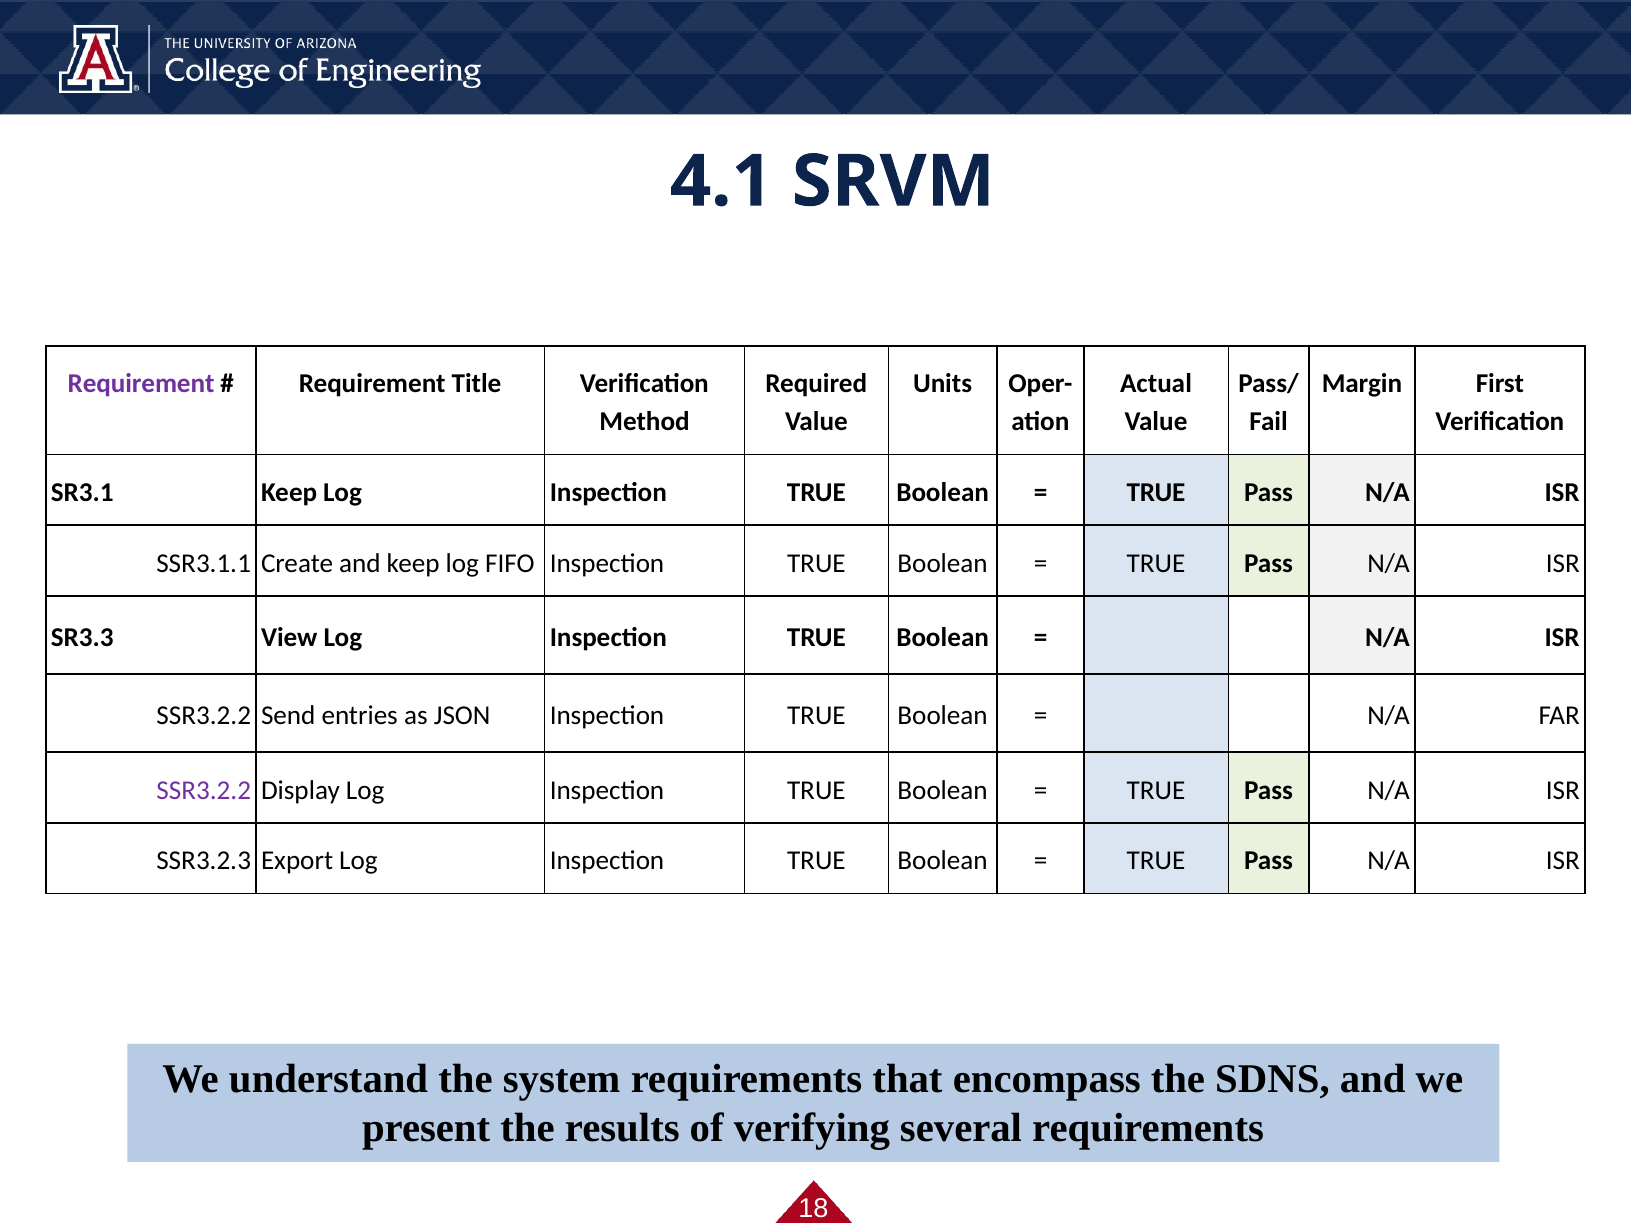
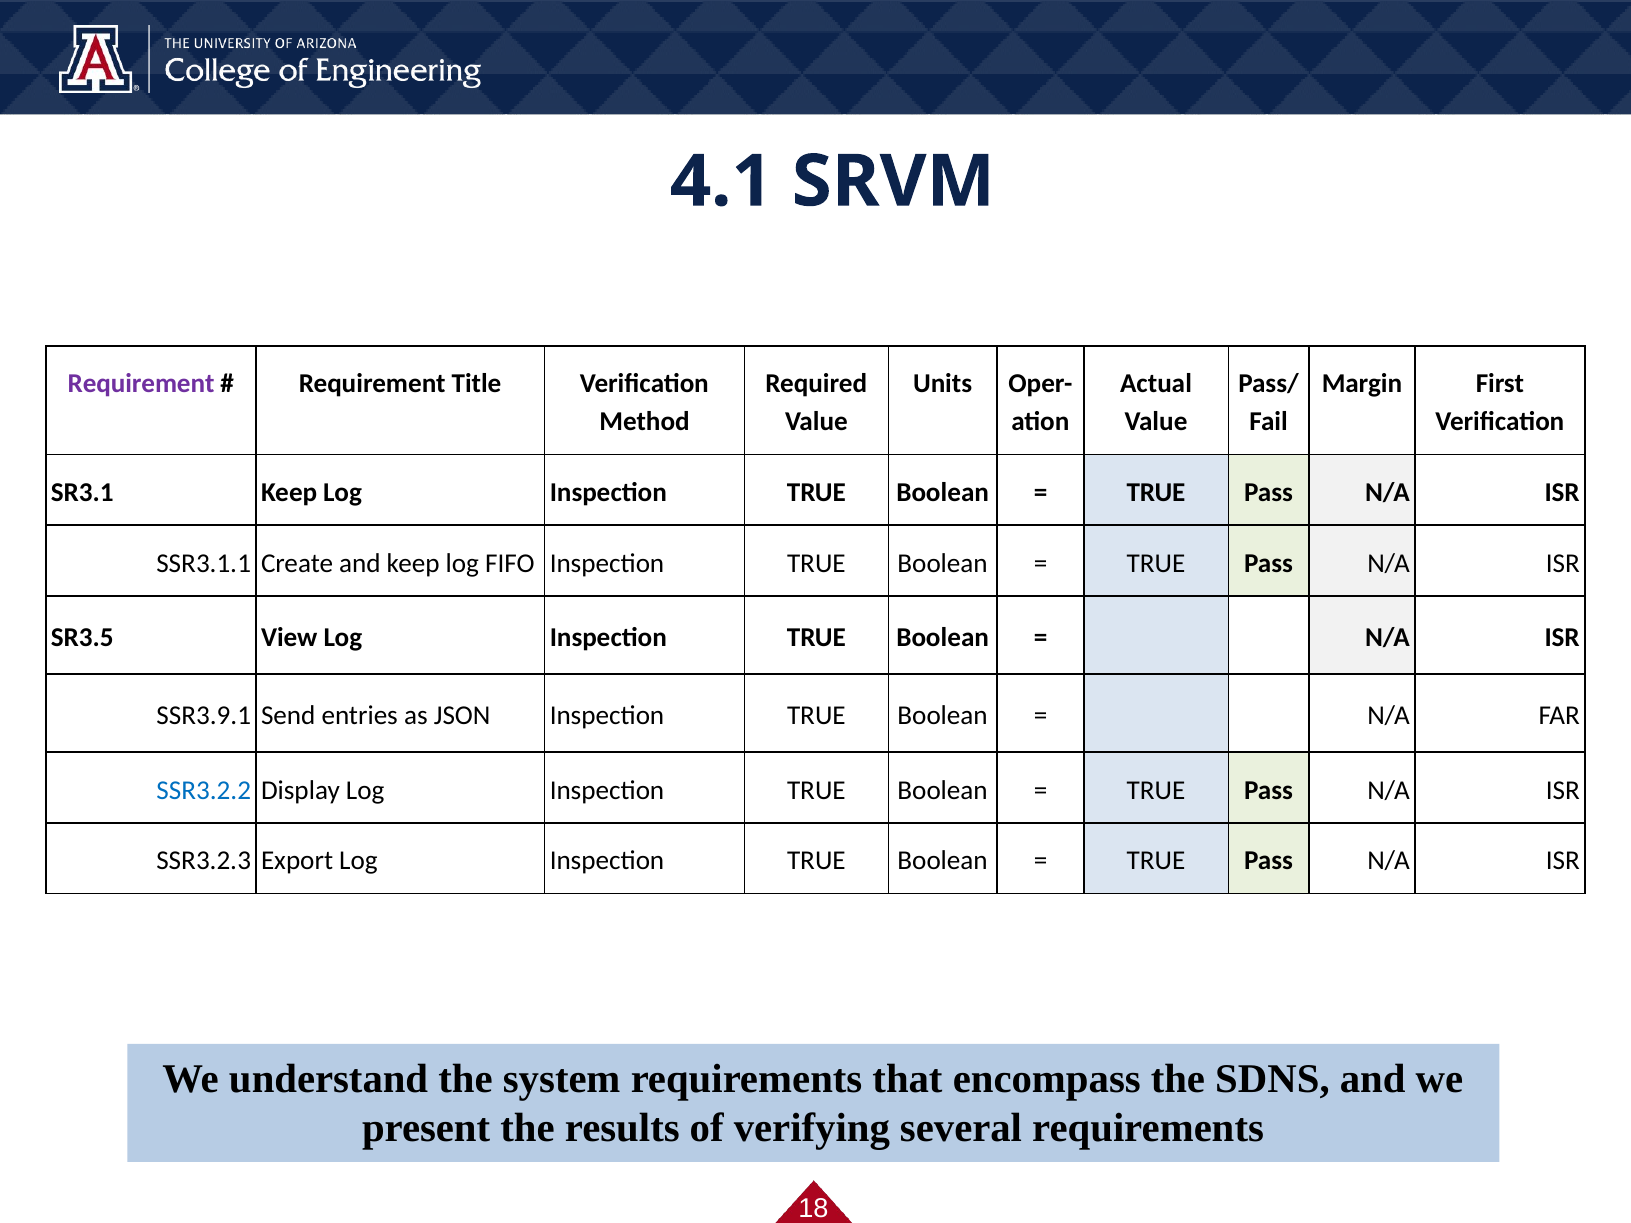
SR3.3: SR3.3 -> SR3.5 (82, 638)
SSR3.2.2: SSR3.2.2 -> SSR3.9.1 (204, 716)
SSR3.2.2 colour: purple -> blue (204, 790)
